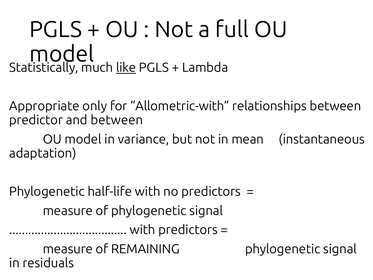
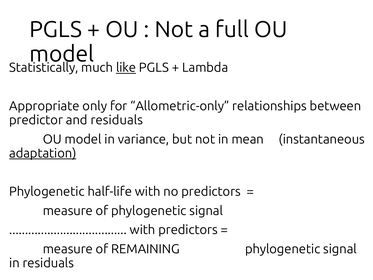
Allometric-with: Allometric-with -> Allometric-only (180, 106)
and between: between -> residuals (117, 120)
adaptation underline: none -> present (43, 153)
